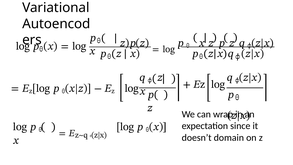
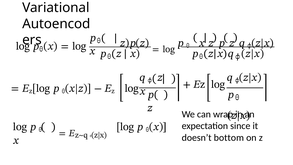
domain: domain -> bottom (229, 138)
